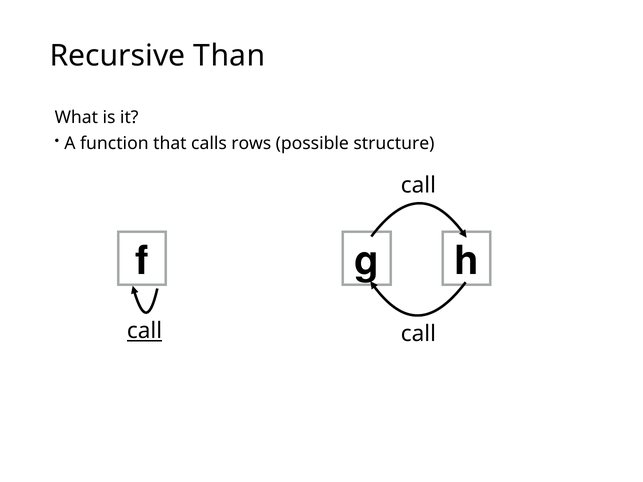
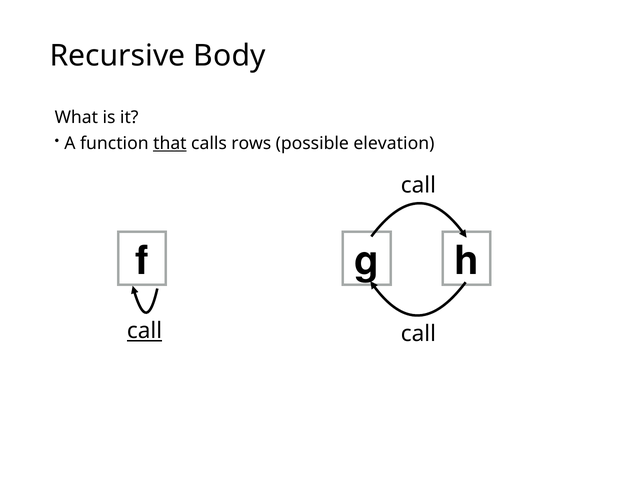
Than: Than -> Body (229, 56)
that underline: none -> present (170, 144)
structure: structure -> elevation (394, 144)
